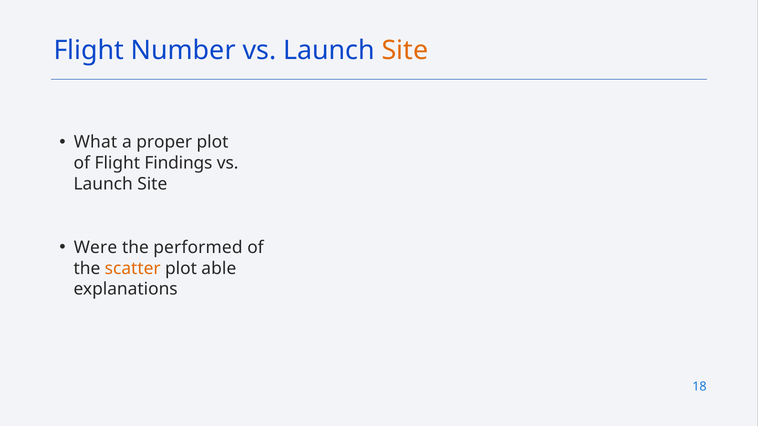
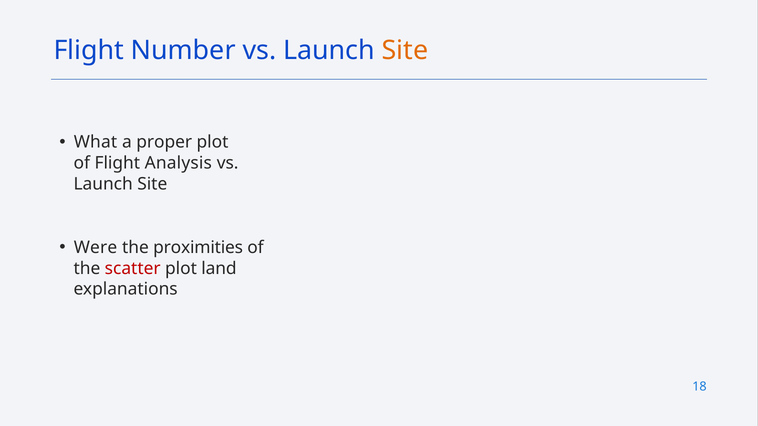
Findings: Findings -> Analysis (178, 163)
performed: performed -> proximities (198, 248)
scatter colour: orange -> red (133, 269)
able: able -> land (219, 269)
